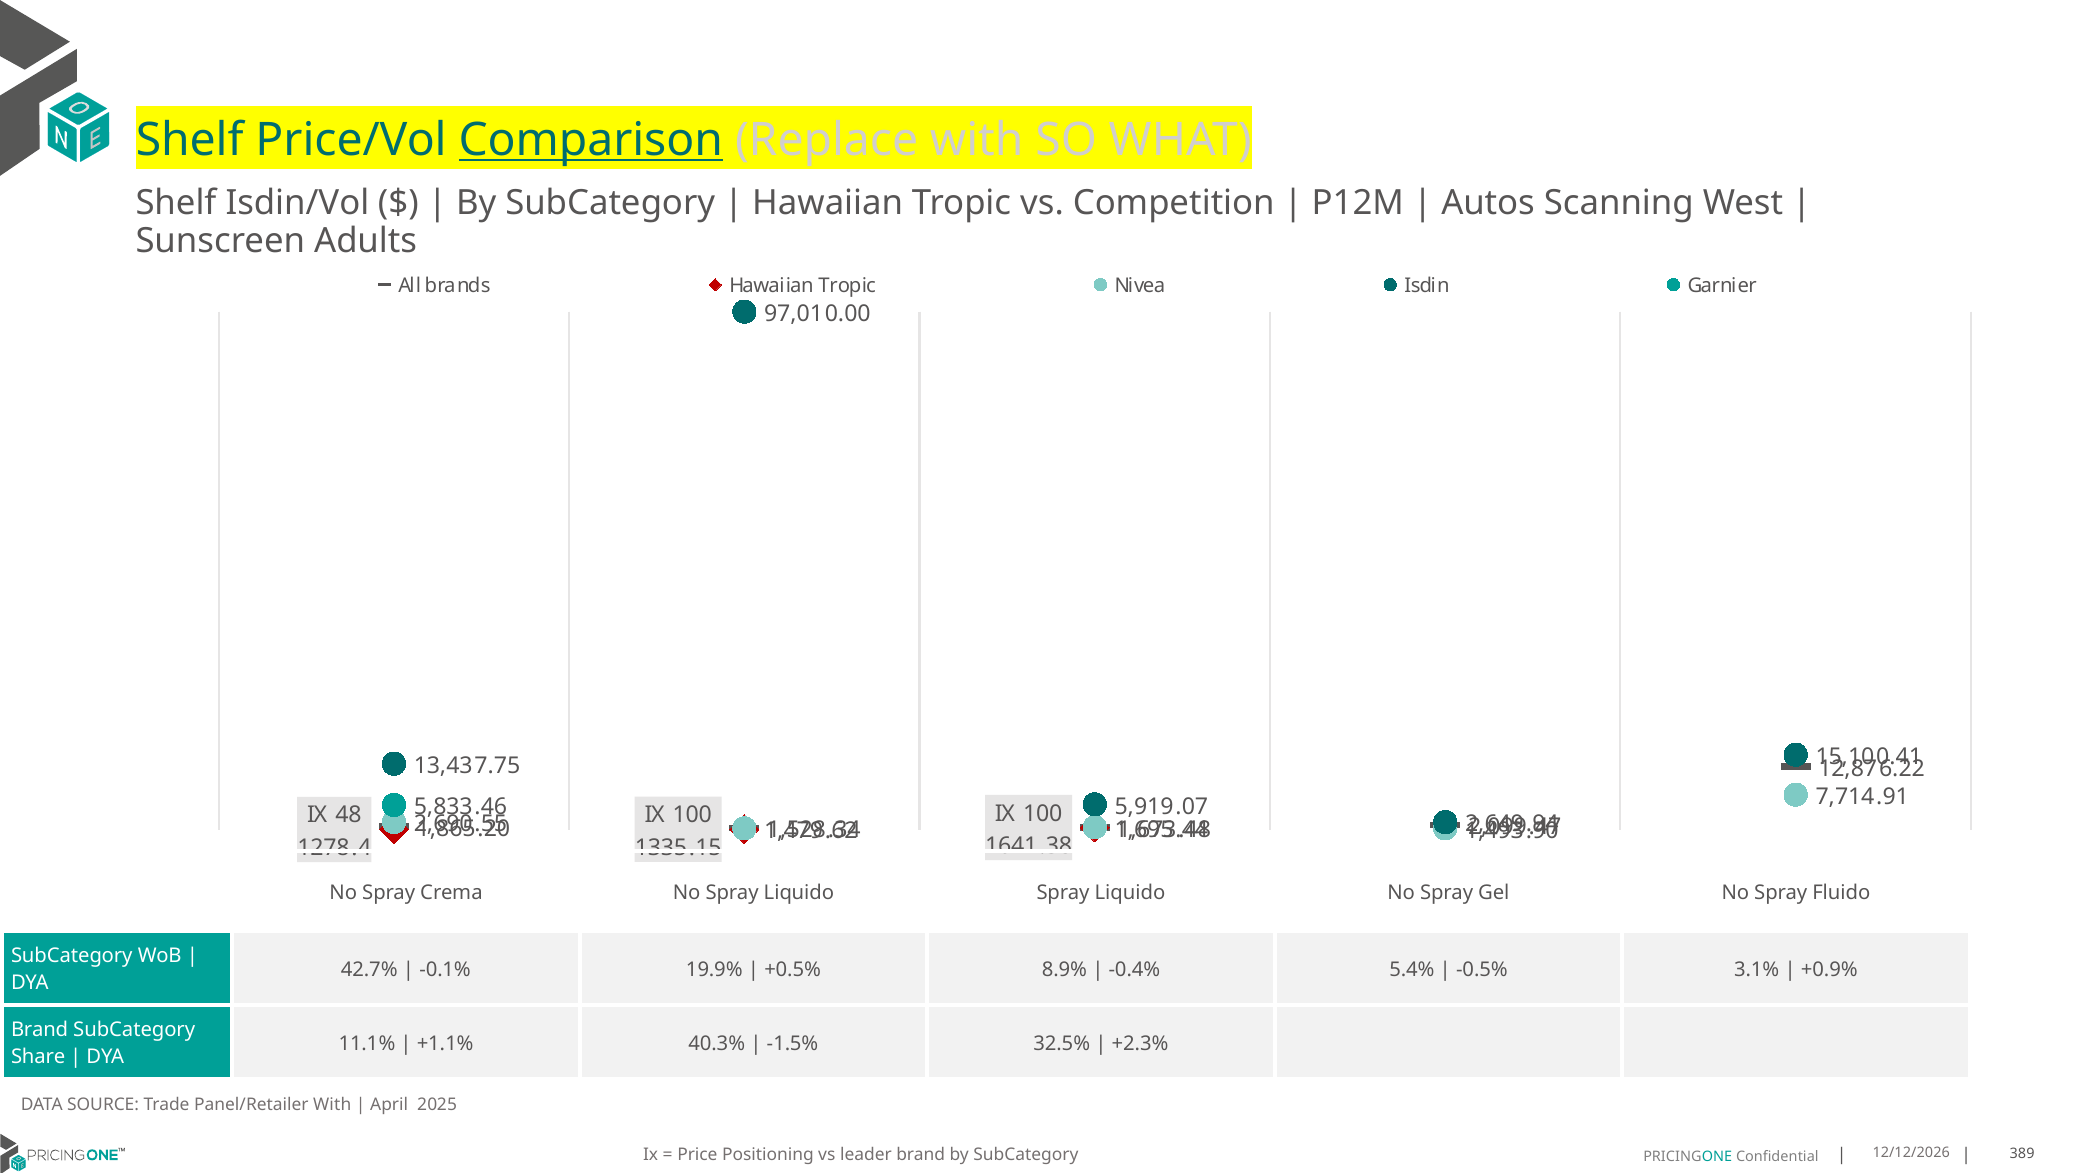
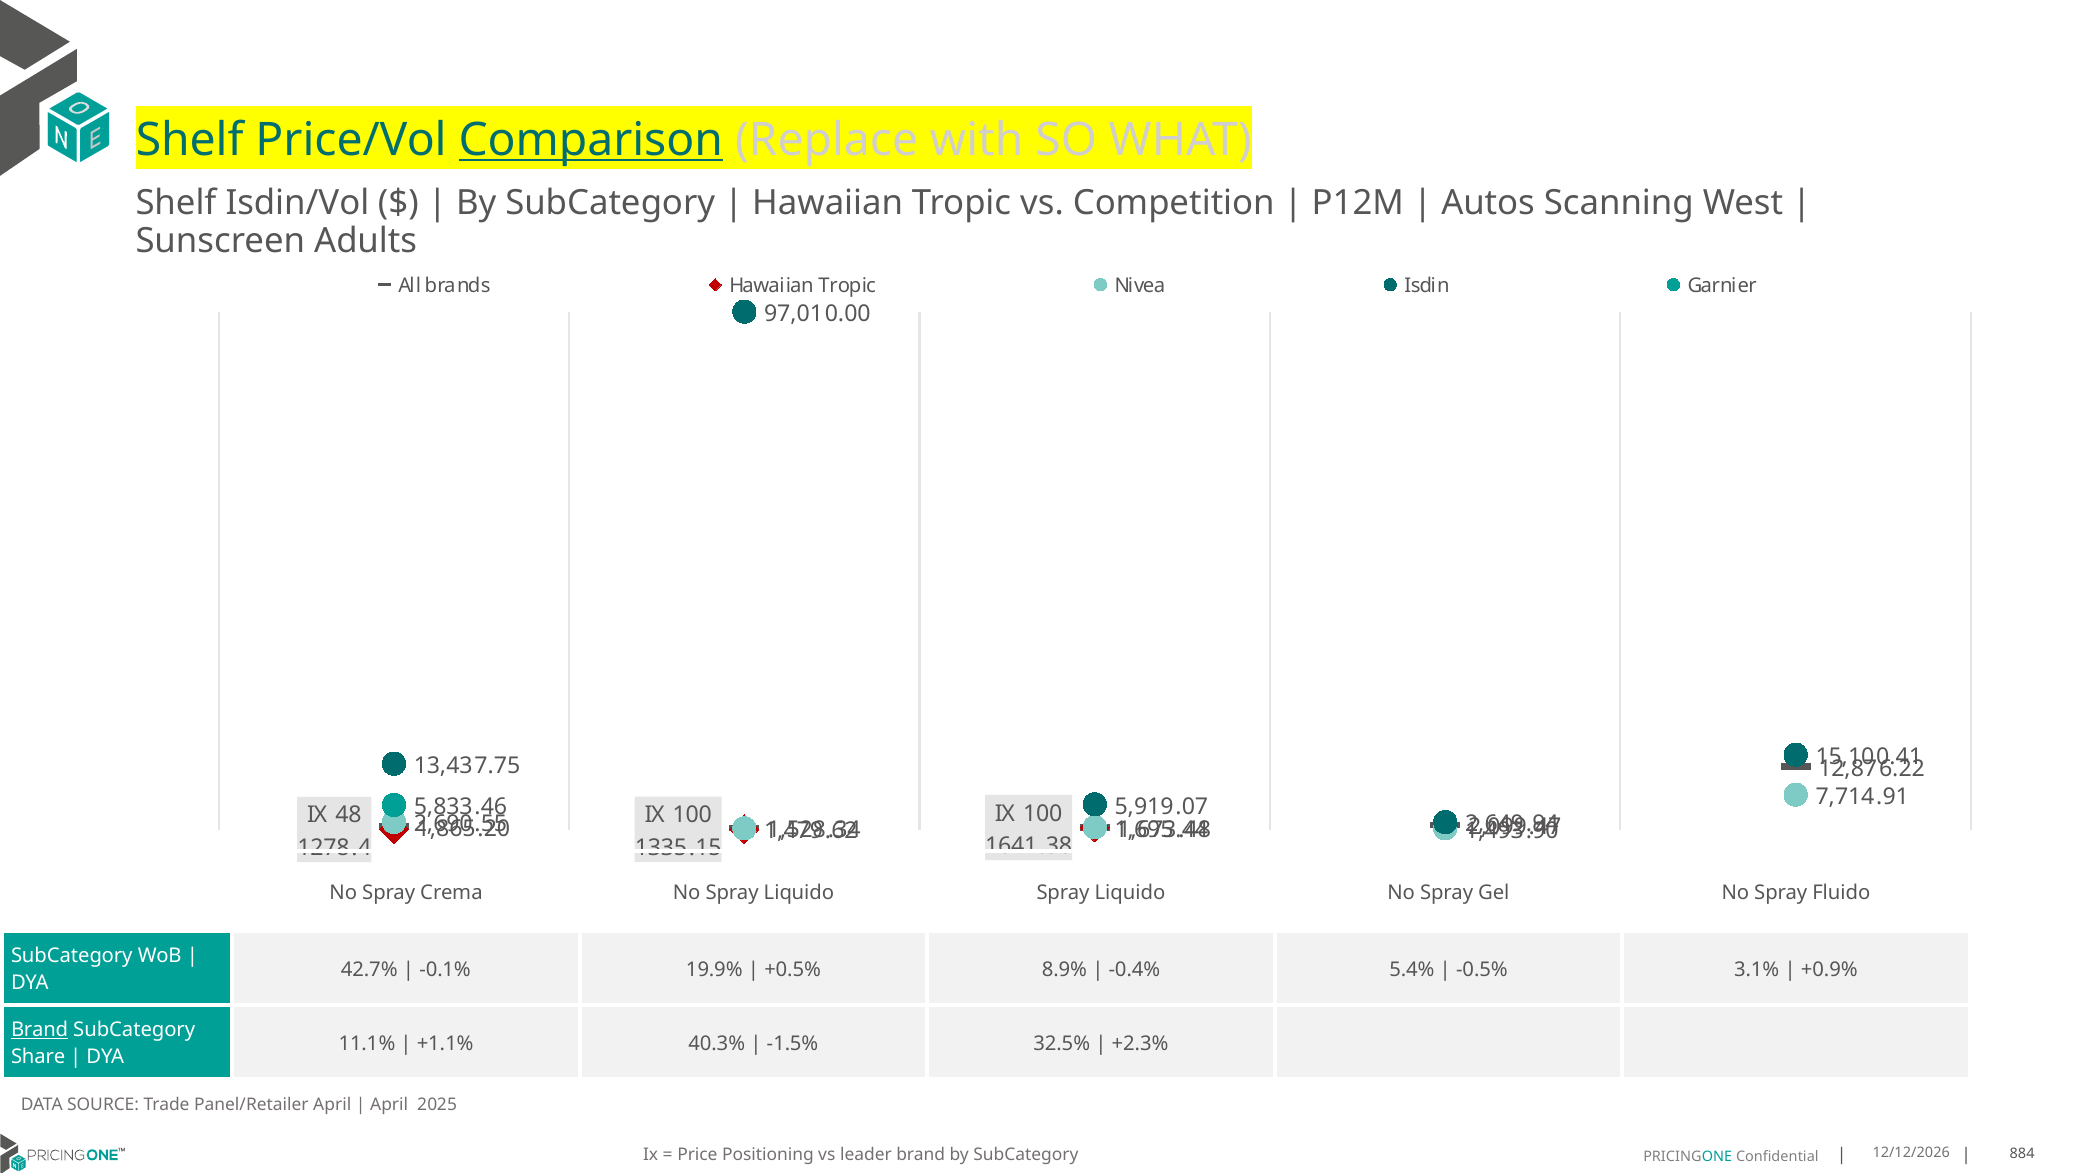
Brand underline: none -> present (40, 1030)
Panel/Retailer With: With -> April (332, 1105)
389: 389 -> 884 (2022, 1154)
